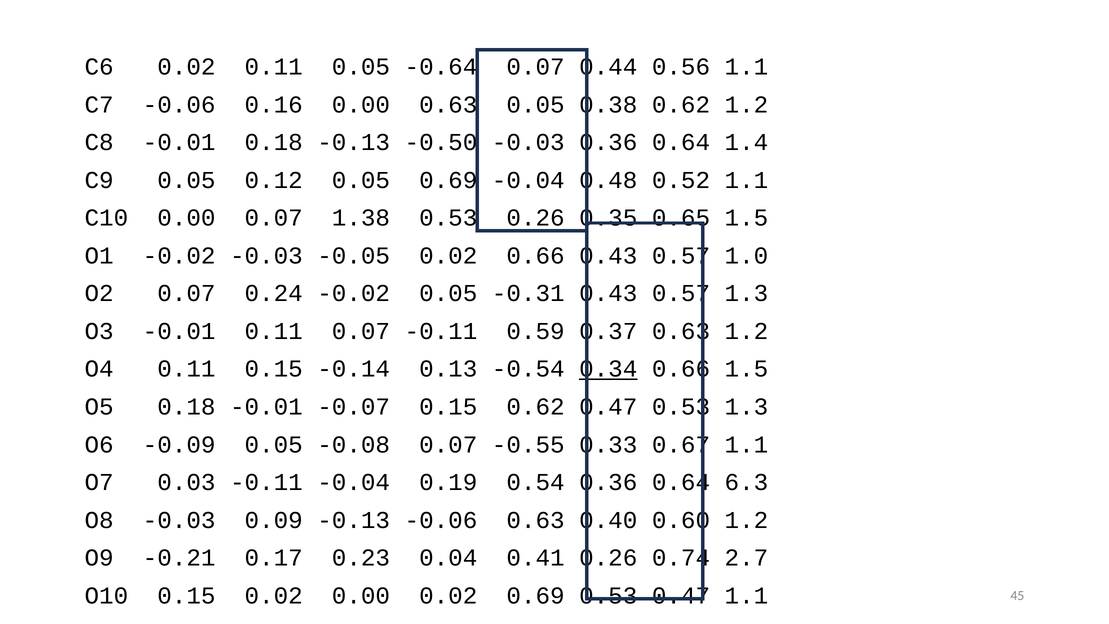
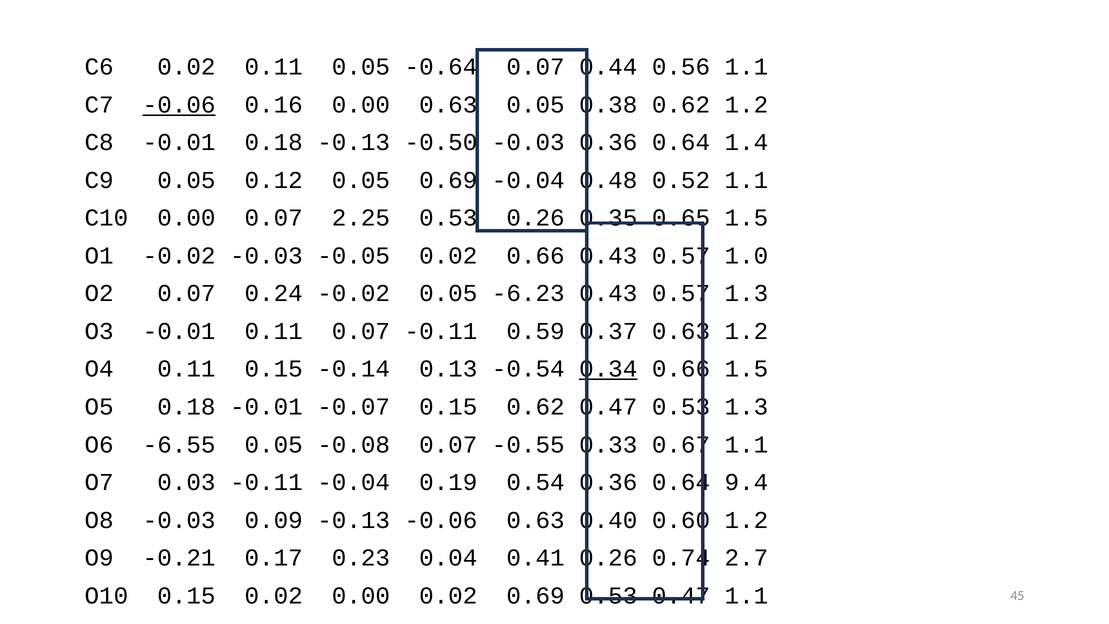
-0.06 underline: none -> present (179, 105)
1.38: 1.38 -> 2.25 (361, 218)
-0.31: -0.31 -> -6.23 (528, 293)
-0.09: -0.09 -> -6.55 (179, 444)
6.3: 6.3 -> 9.4 (746, 482)
